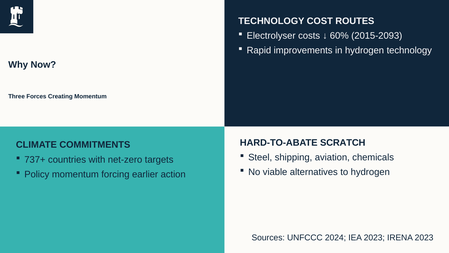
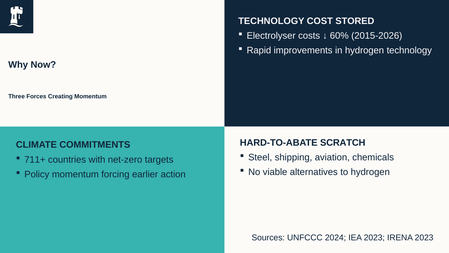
ROUTES: ROUTES -> STORED (355, 21)
2015-2093: 2015-2093 -> 2015-2026 (377, 36)
737+: 737+ -> 711+ (35, 159)
